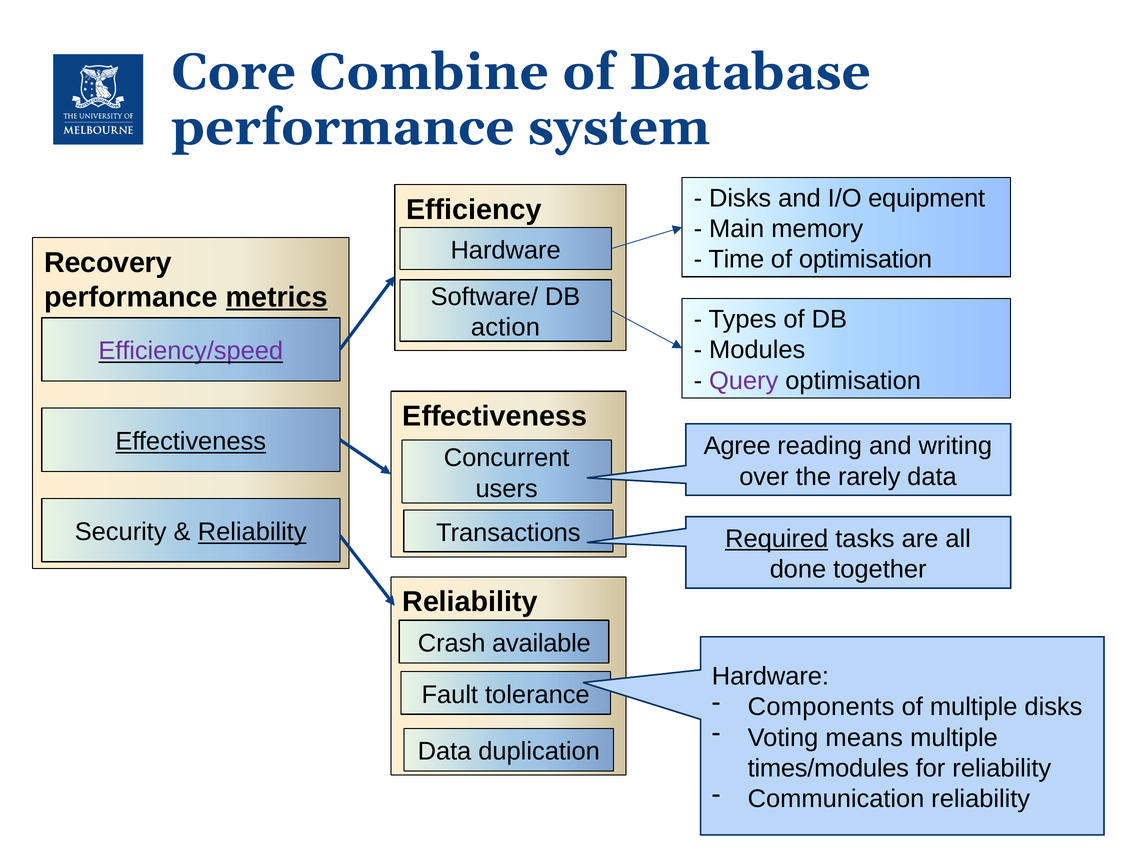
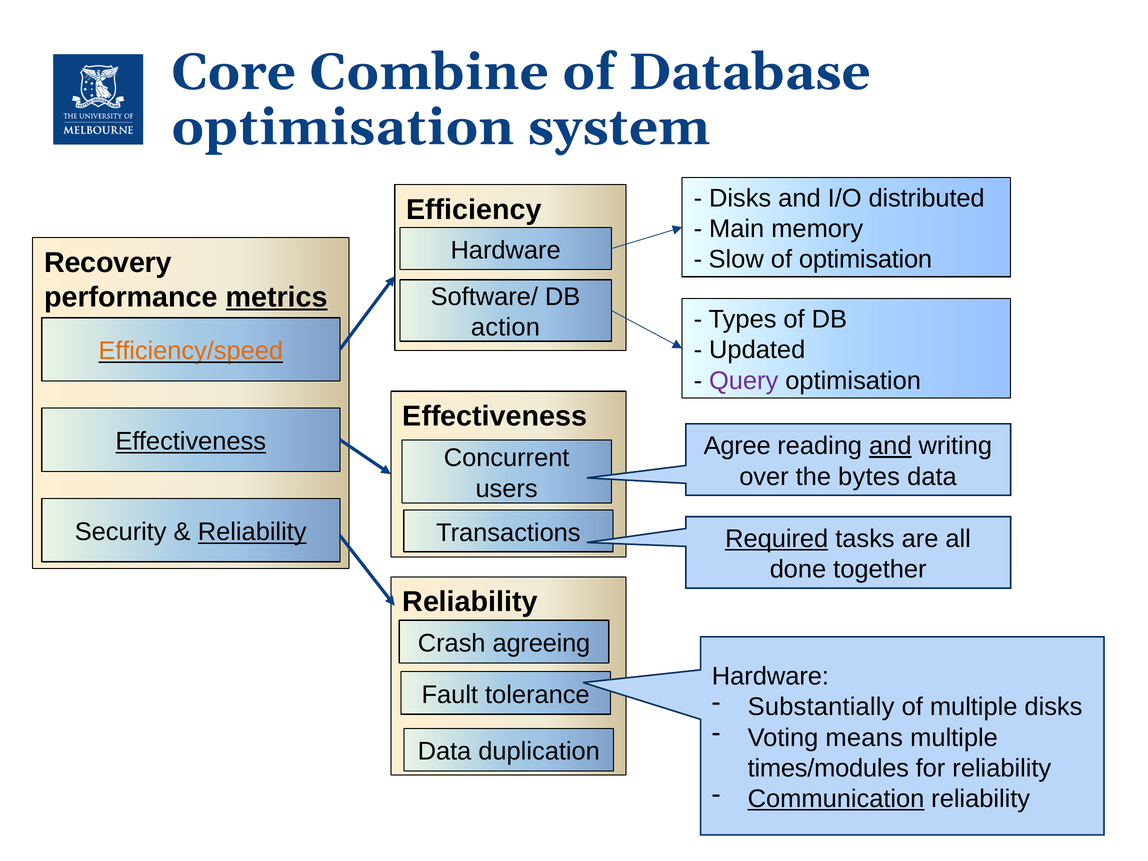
performance: performance -> optimisation (343, 127)
equipment: equipment -> distributed (927, 198)
Time: Time -> Slow (736, 260)
Modules: Modules -> Updated (757, 350)
Efficiency/speed colour: purple -> orange (191, 351)
and underline: none -> present (890, 446)
rarely: rarely -> bytes (869, 477)
available: available -> agreeing (541, 644)
Components: Components -> Substantially (821, 707)
Communication underline: none -> present (836, 799)
